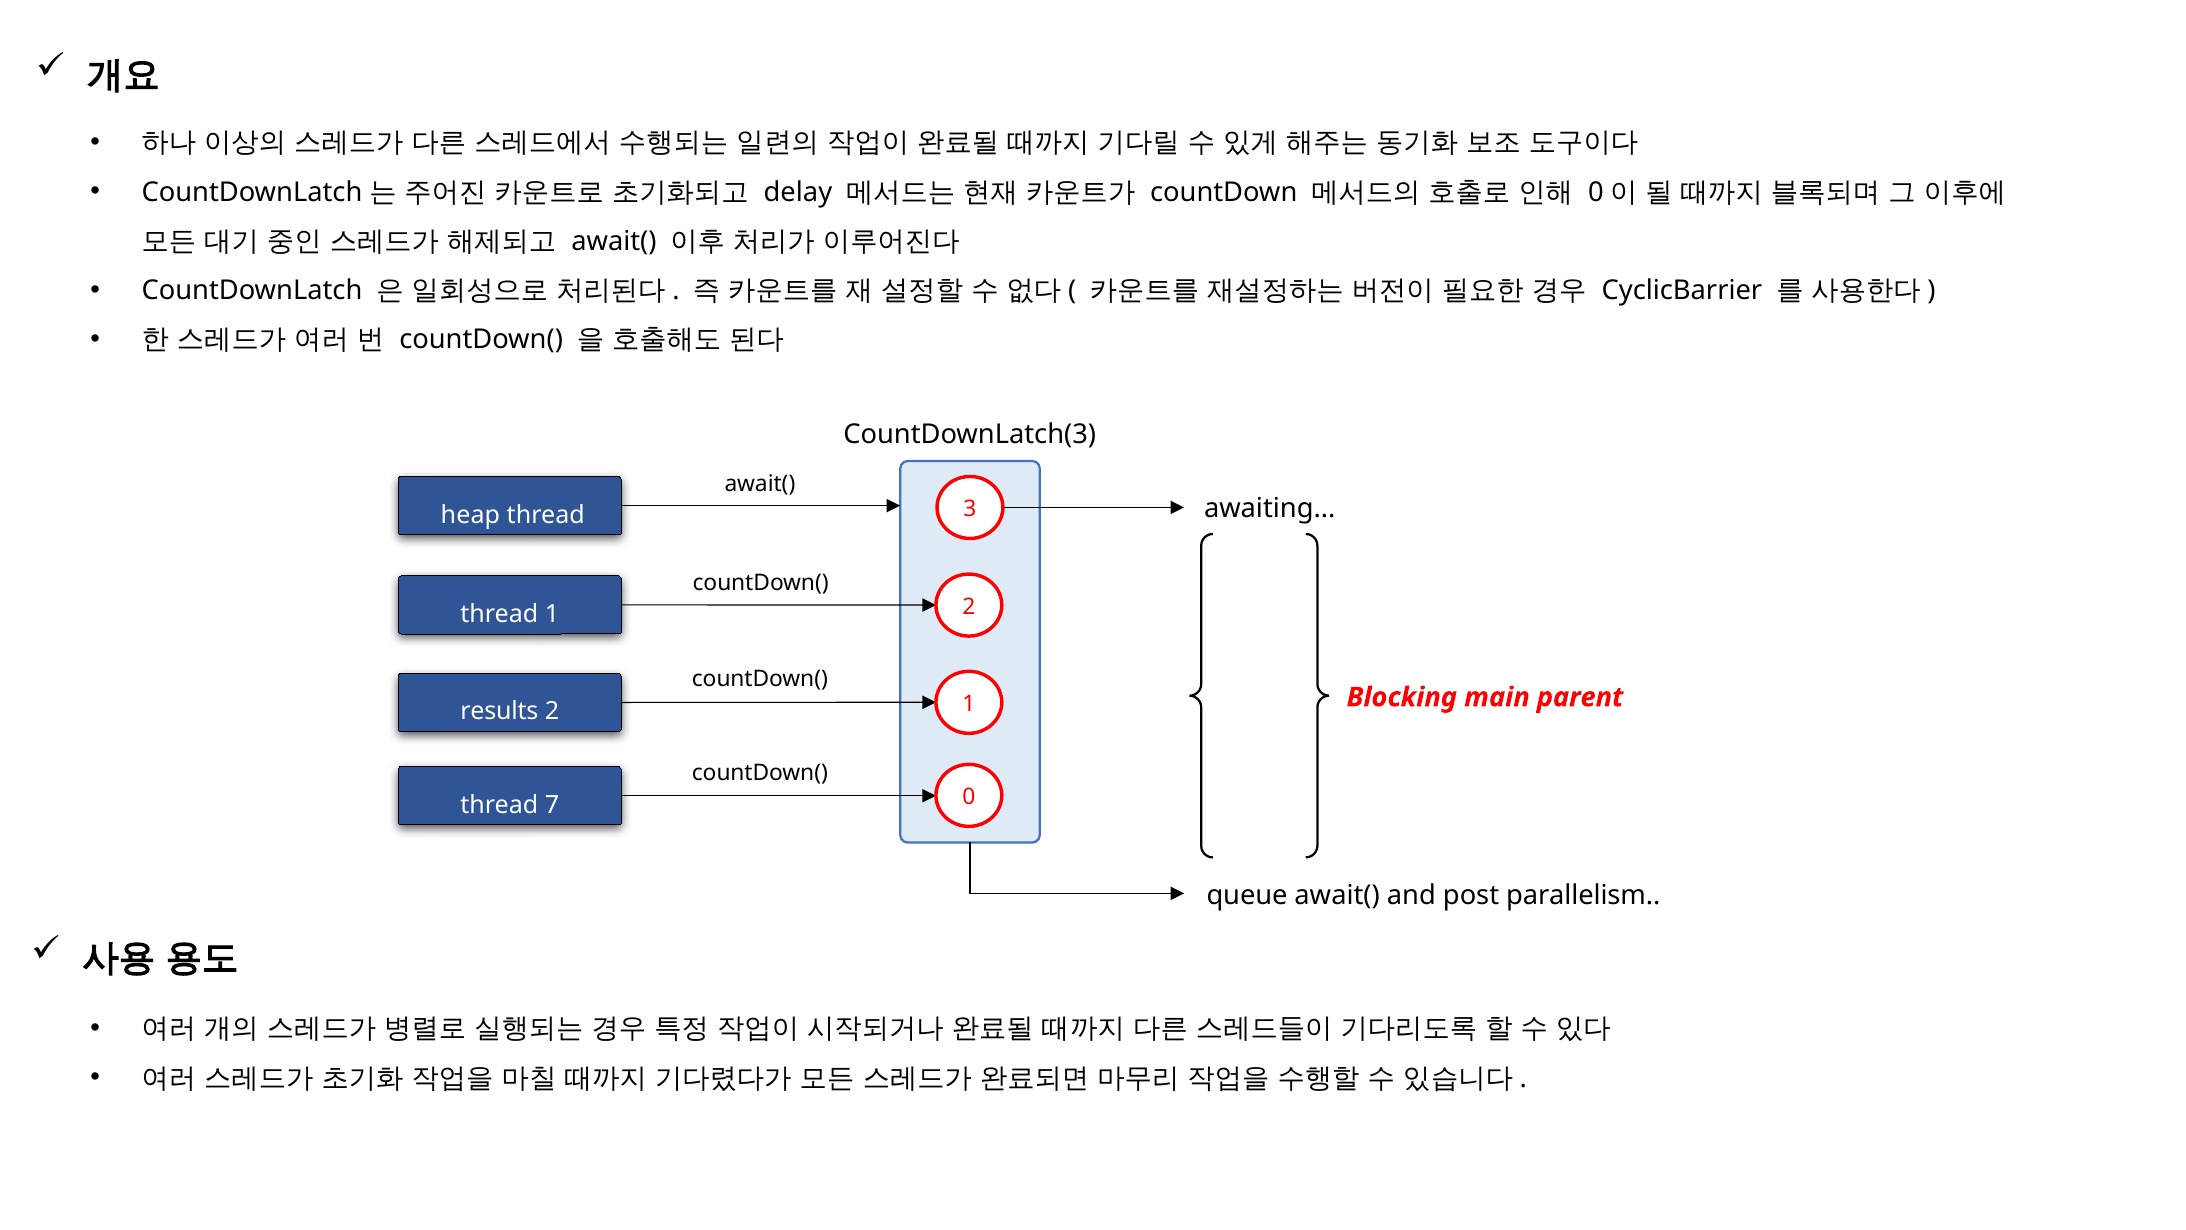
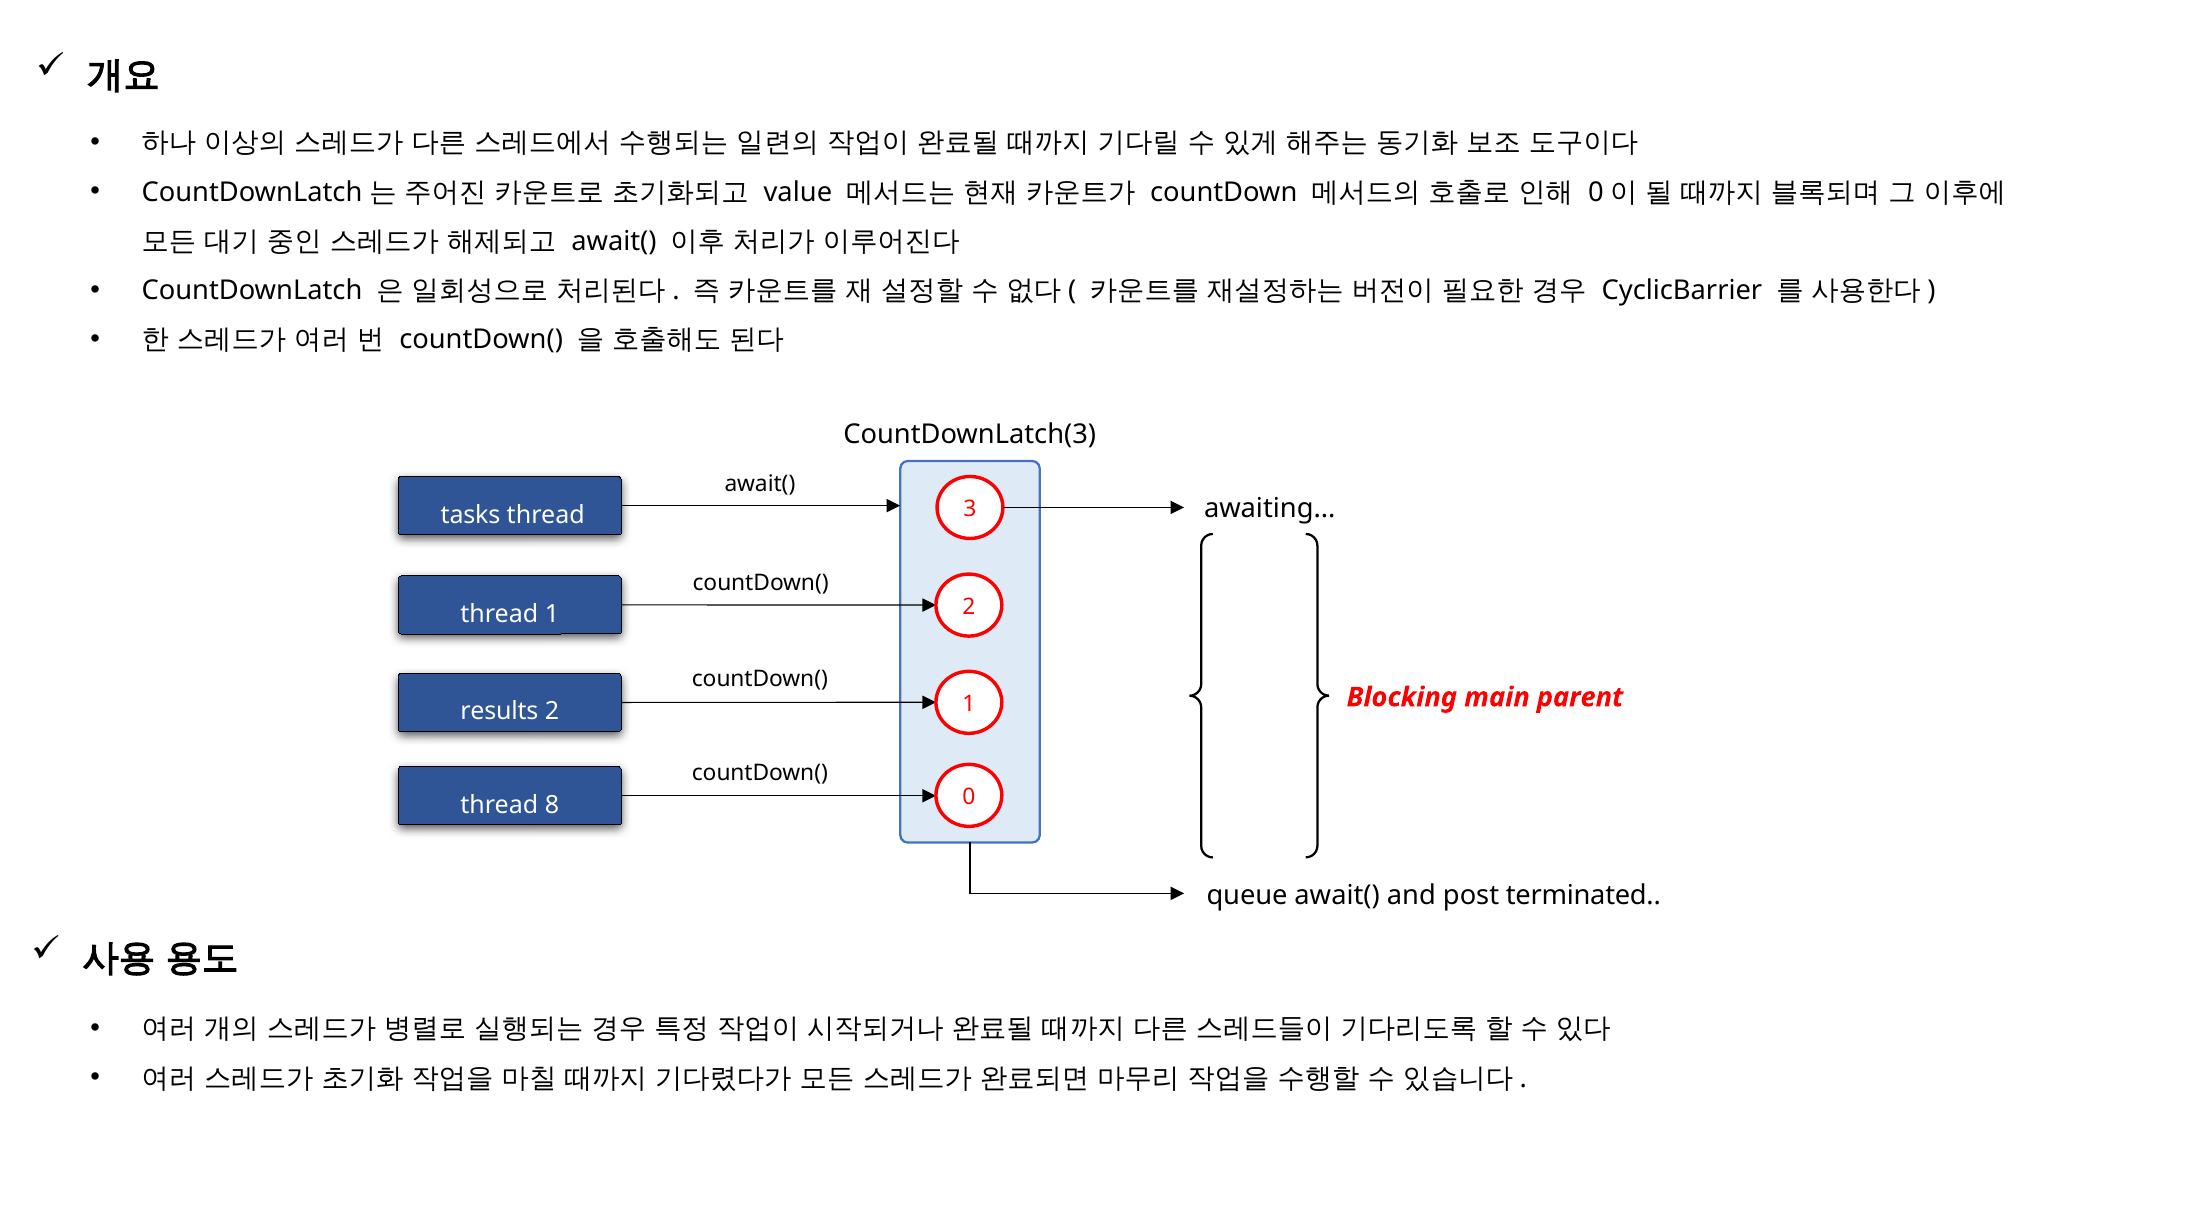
delay: delay -> value (798, 192)
heap: heap -> tasks (471, 515)
7: 7 -> 8 (552, 805)
parallelism: parallelism -> terminated (1583, 895)
